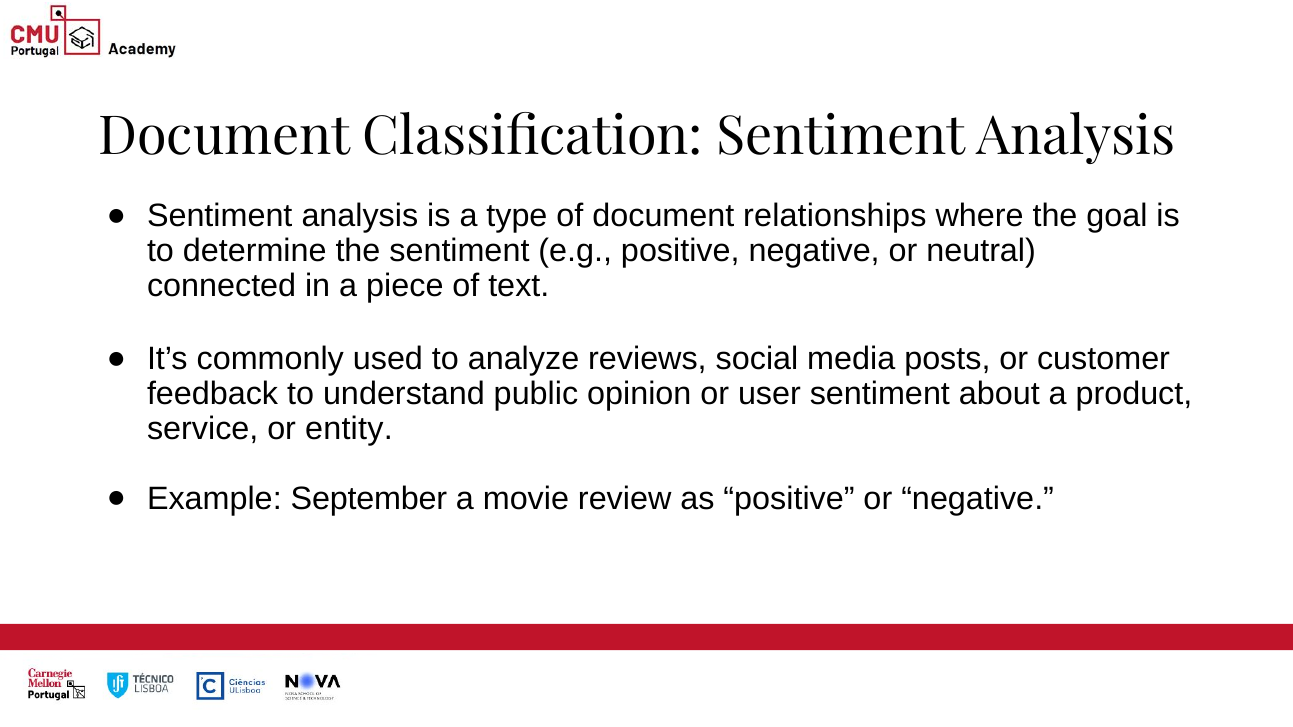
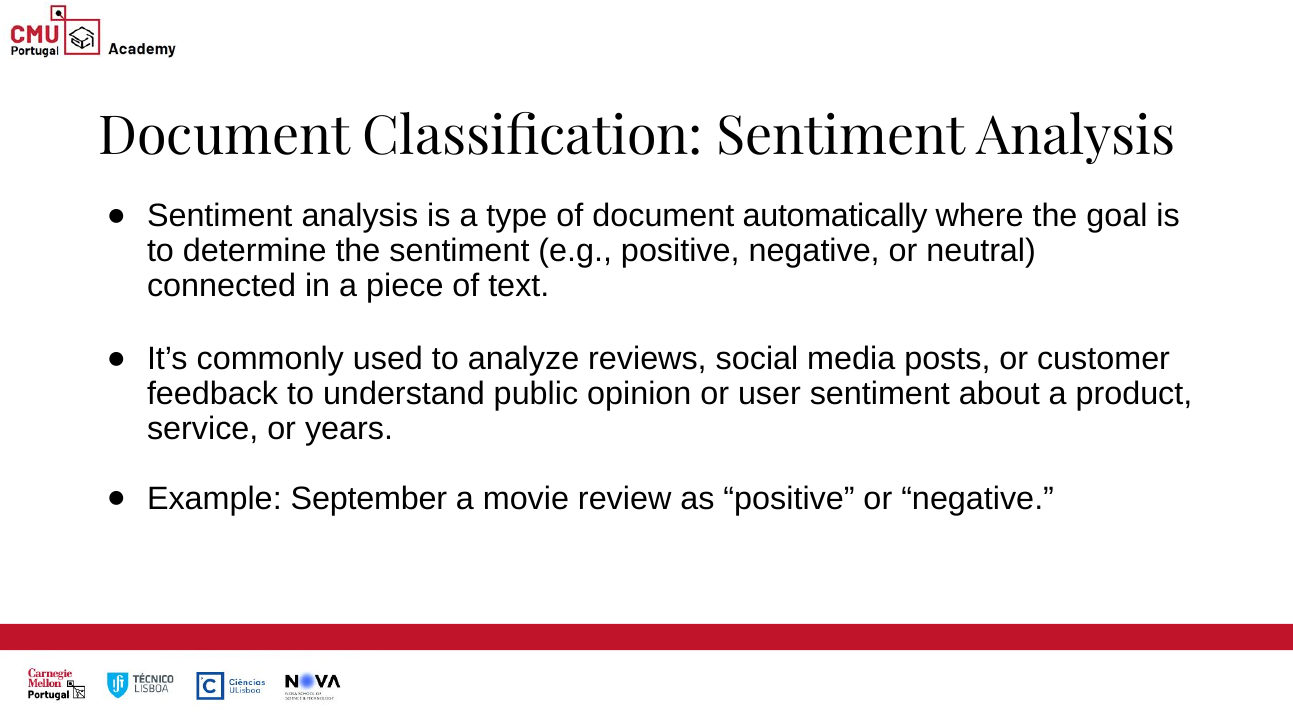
relationships: relationships -> automatically (835, 216)
entity: entity -> years (349, 429)
